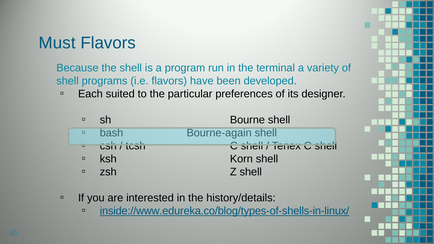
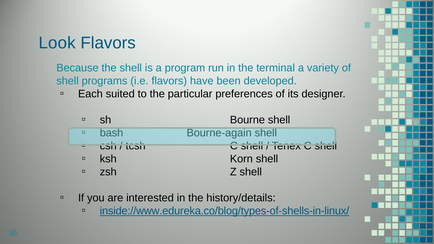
Must: Must -> Look (57, 43)
